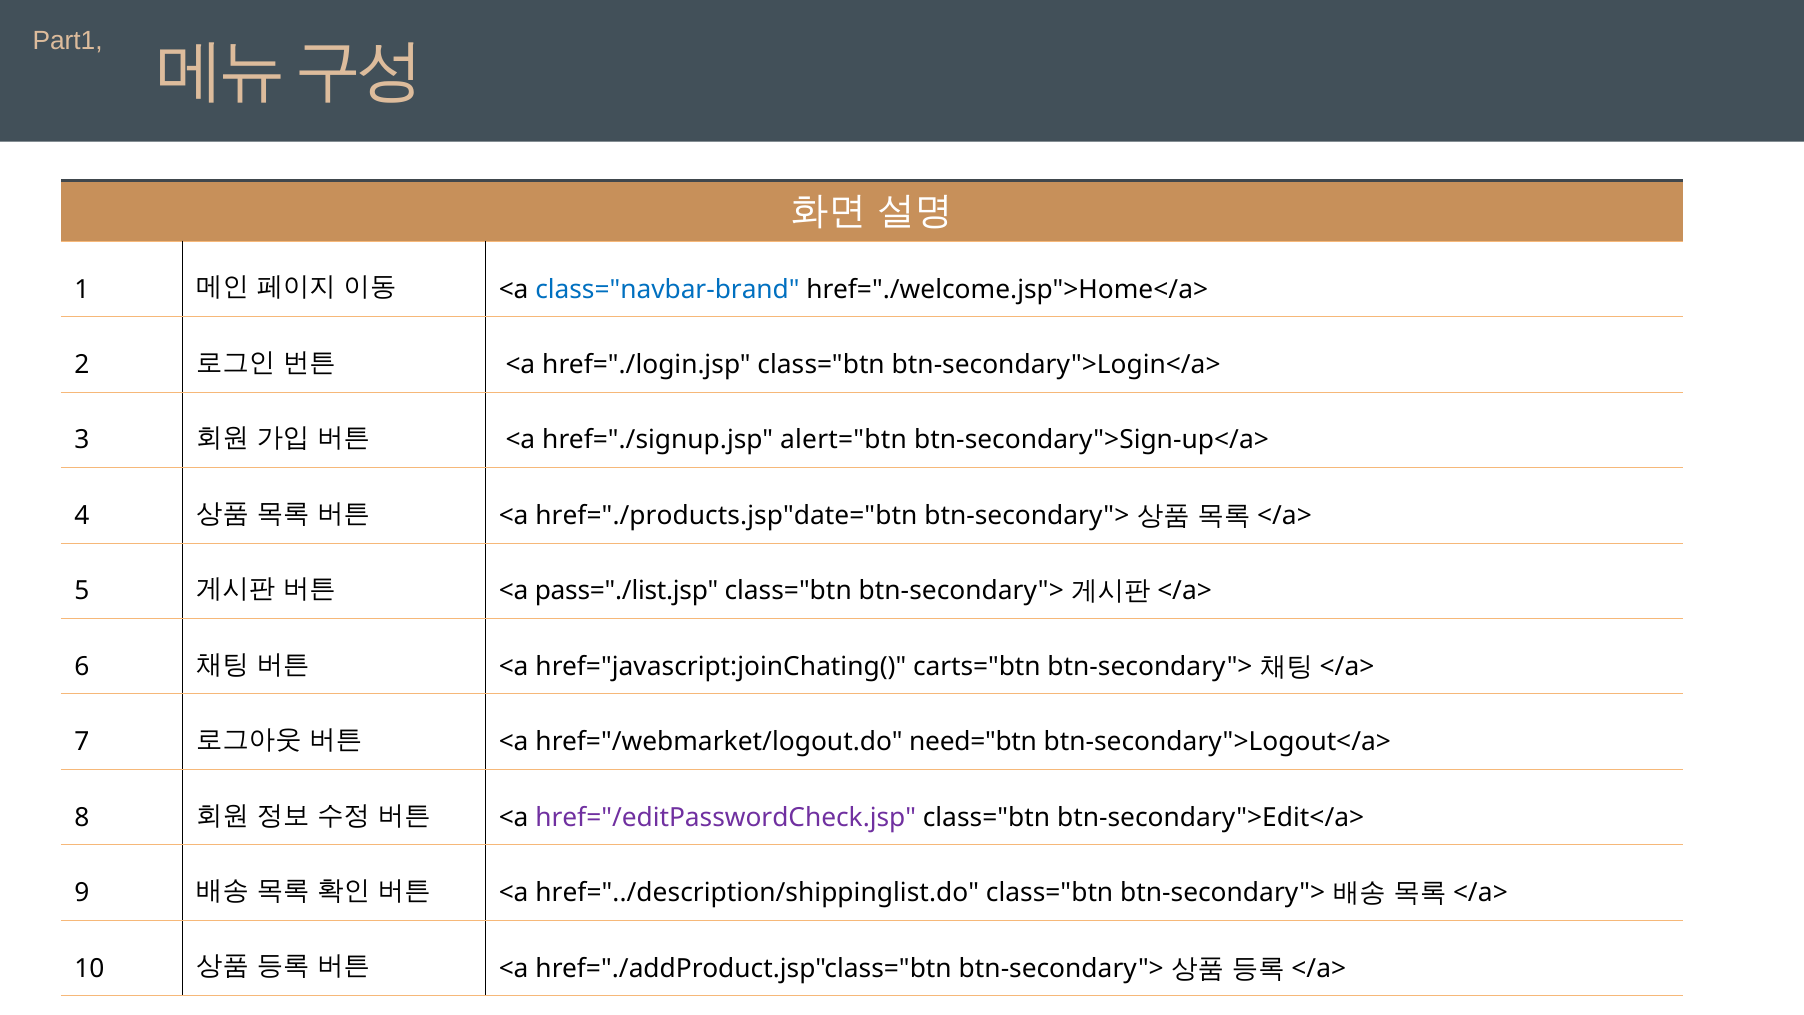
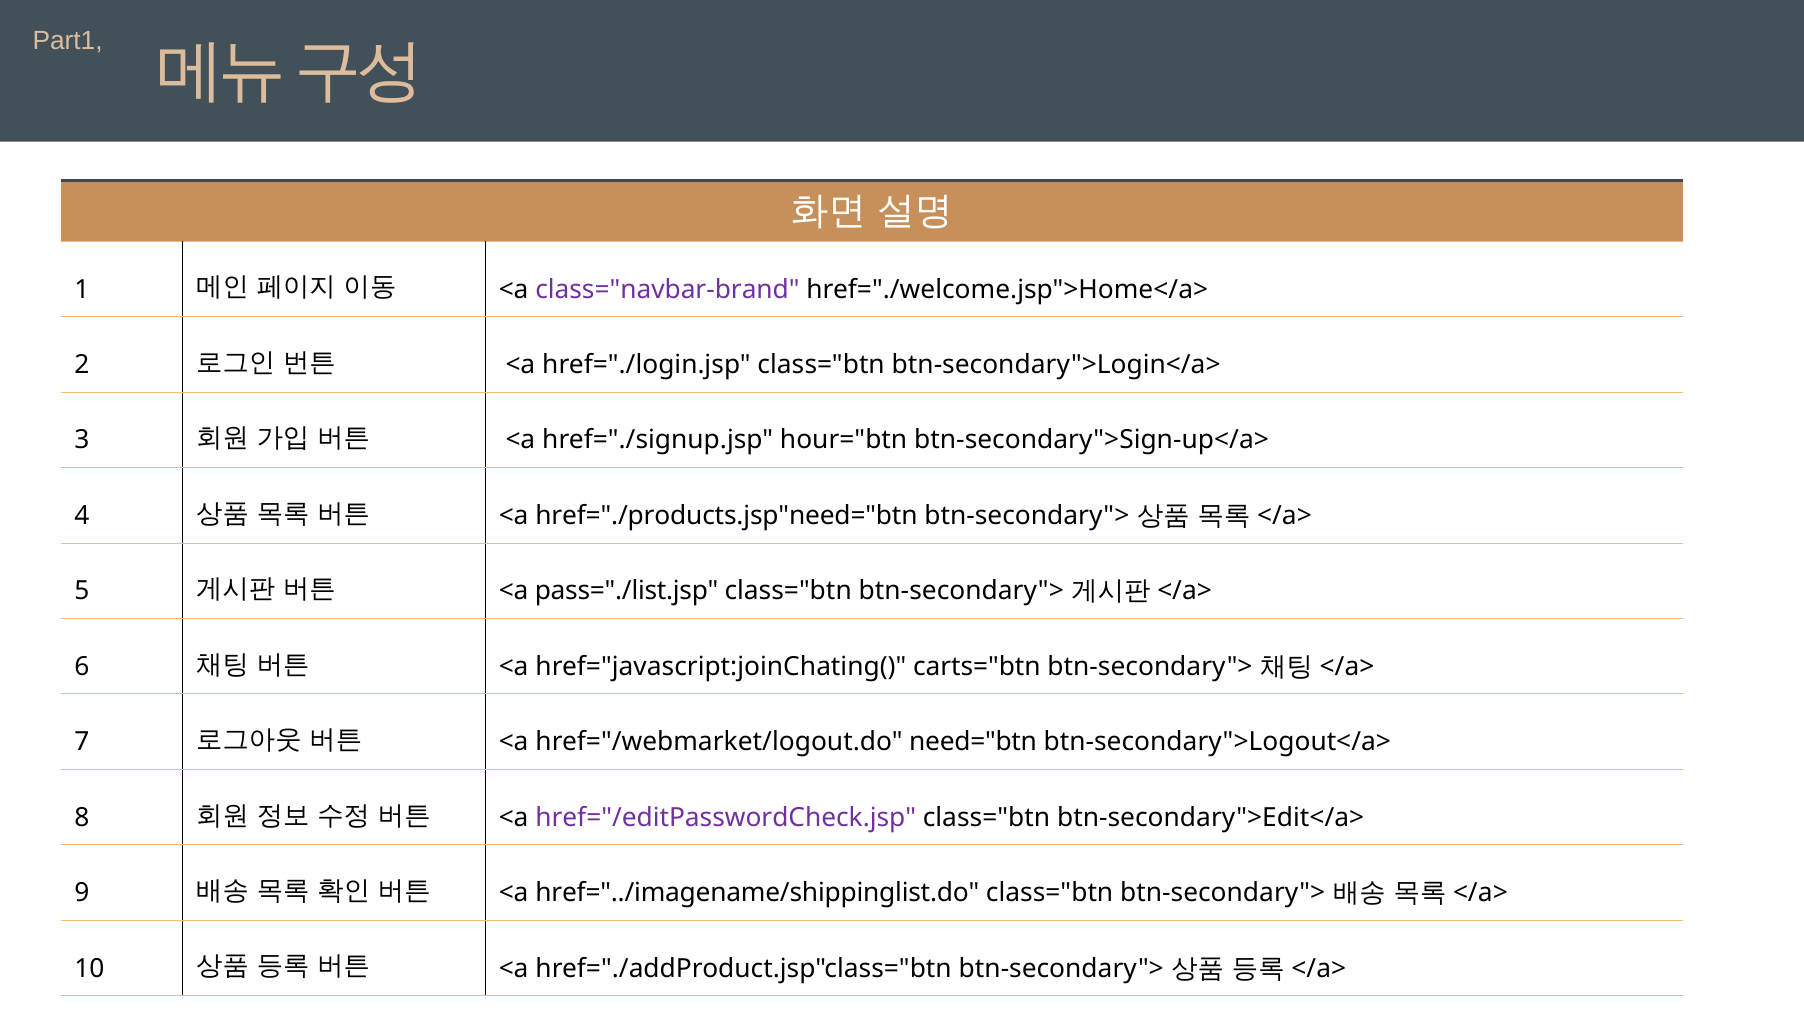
class="navbar-brand colour: blue -> purple (667, 289)
alert="btn: alert="btn -> hour="btn (844, 440)
href="./products.jsp"date="btn: href="./products.jsp"date="btn -> href="./products.jsp"need="btn (726, 516)
href="../description/shippinglist.do: href="../description/shippinglist.do -> href="../imagename/shippinglist.do (757, 893)
